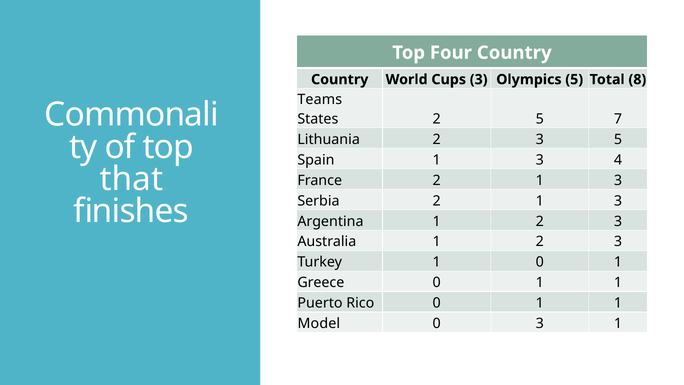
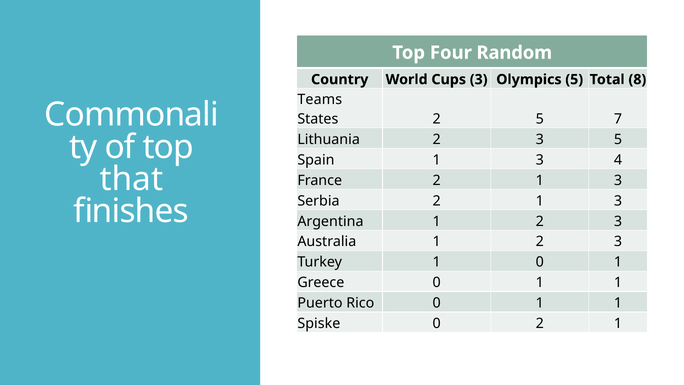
Four Country: Country -> Random (514, 53)
Model: Model -> Spiske (319, 323)
0 3: 3 -> 2 (540, 323)
